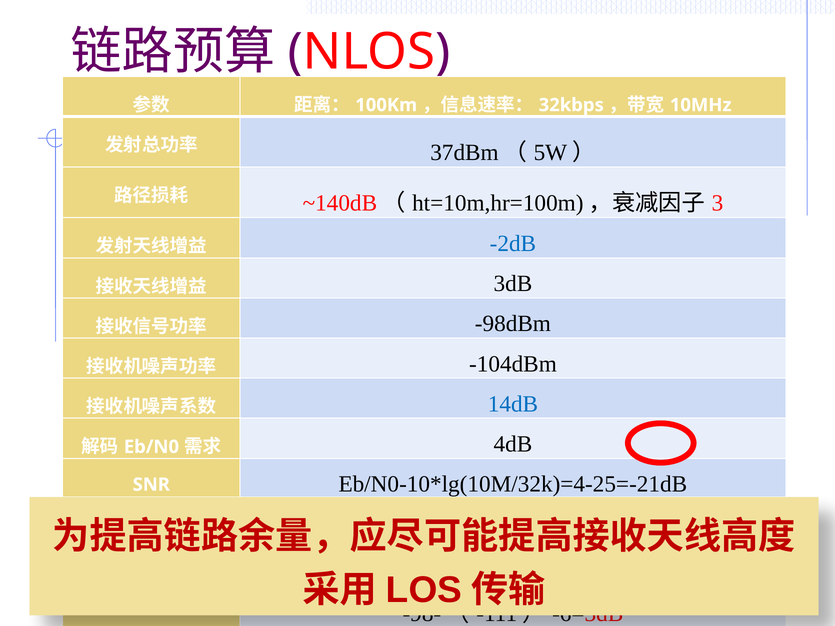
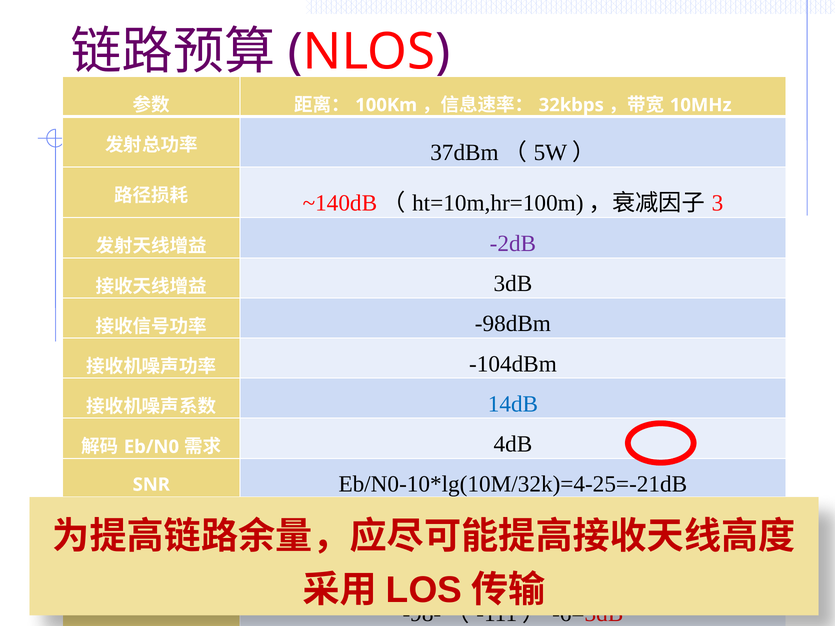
-2dB colour: blue -> purple (513, 244)
